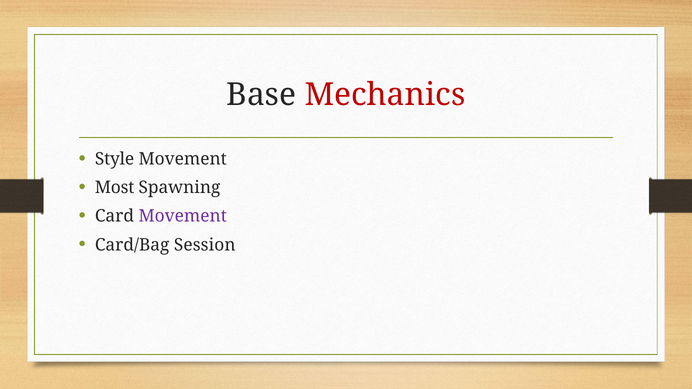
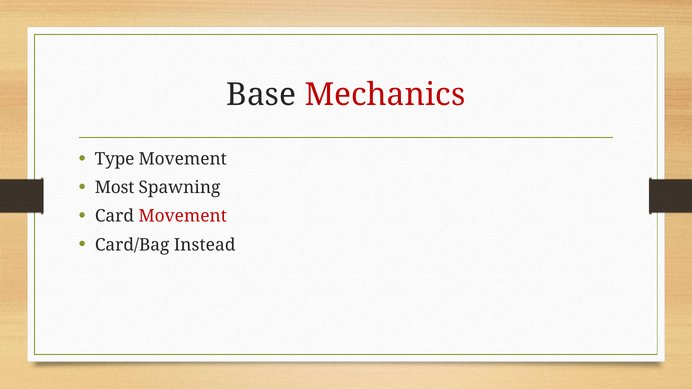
Style: Style -> Type (115, 159)
Movement colour: purple -> red (183, 216)
Session: Session -> Instead (205, 245)
